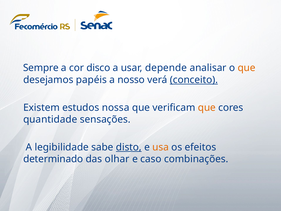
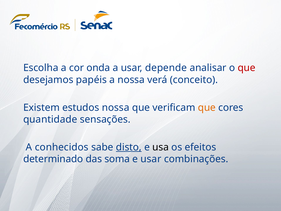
Sempre: Sempre -> Escolha (41, 68)
disco: disco -> onda (98, 68)
que colour: orange -> red (247, 68)
a nosso: nosso -> nossa (131, 80)
conceito underline: present -> none (194, 80)
legibilidade: legibilidade -> conhecidos (62, 147)
usa colour: orange -> black (161, 147)
olhar: olhar -> soma (117, 159)
e caso: caso -> usar (151, 159)
